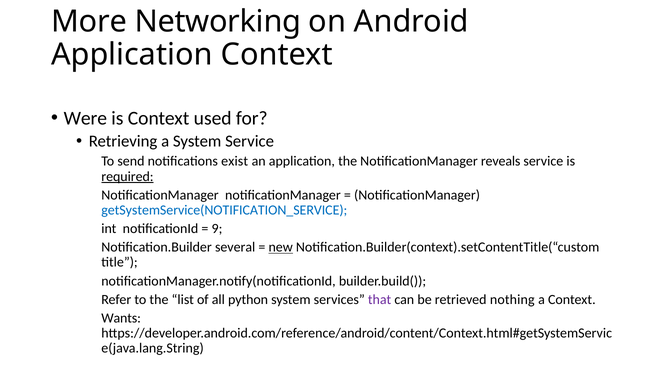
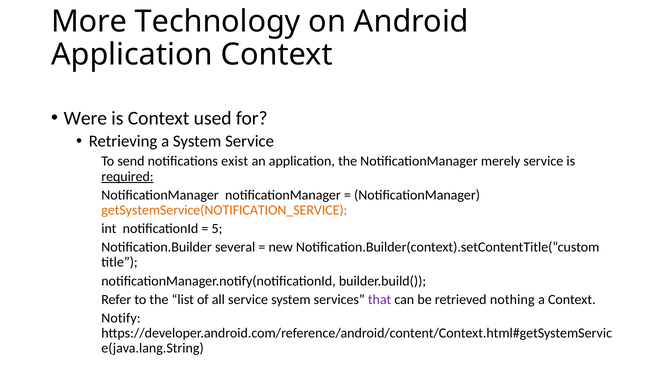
Networking: Networking -> Technology (218, 22)
reveals: reveals -> merely (501, 161)
getSystemService(NOTIFICATION_SERVICE colour: blue -> orange (224, 210)
9: 9 -> 5 (217, 229)
new underline: present -> none (281, 247)
all python: python -> service (248, 299)
Wants: Wants -> Notify (121, 318)
